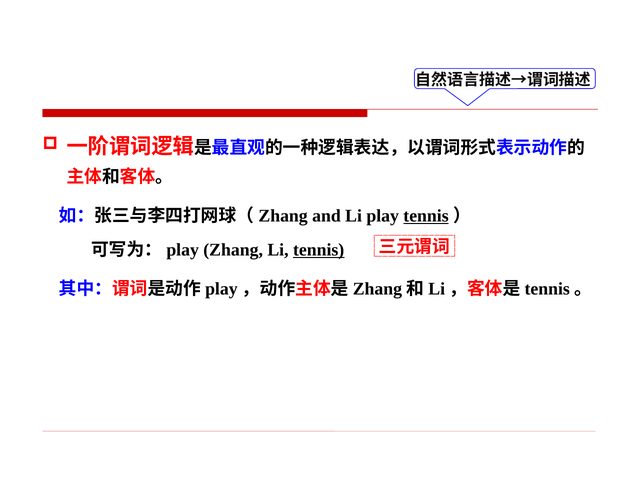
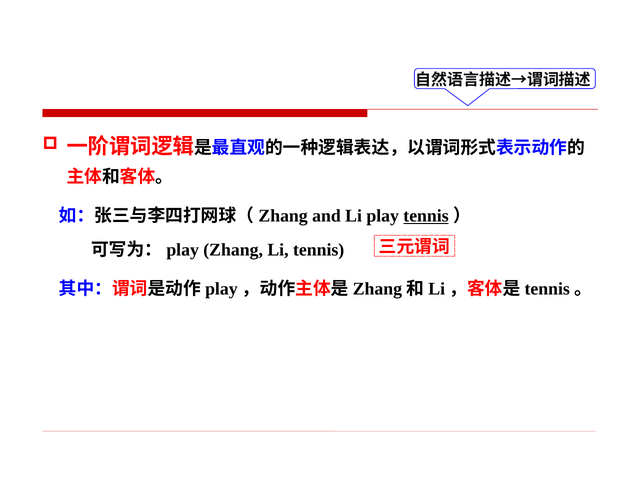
tennis underline: present -> none (319, 250)
